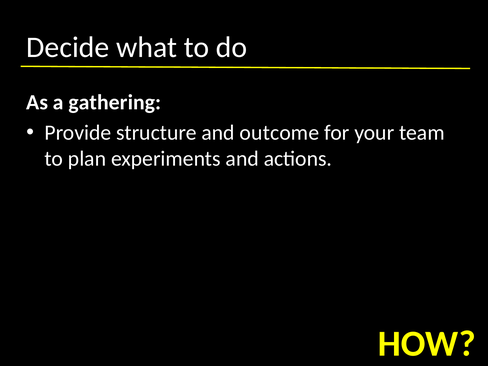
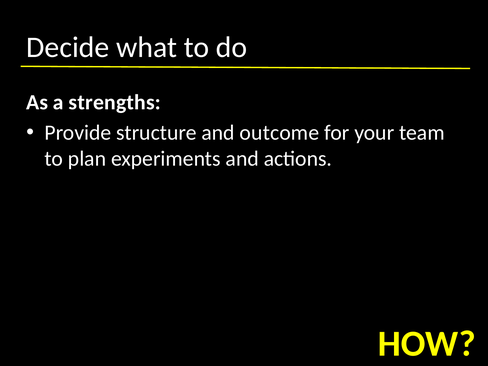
gathering: gathering -> strengths (115, 102)
